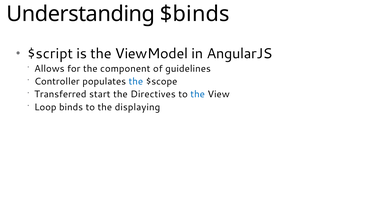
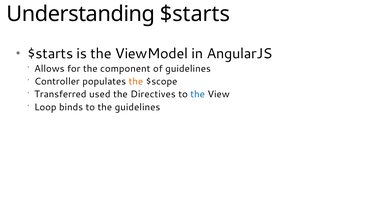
Understanding $binds: $binds -> $starts (195, 14)
$script: $script -> $starts (50, 54)
the colour: blue -> orange (136, 82)
start: start -> used (100, 94)
the displaying: displaying -> guidelines (137, 107)
